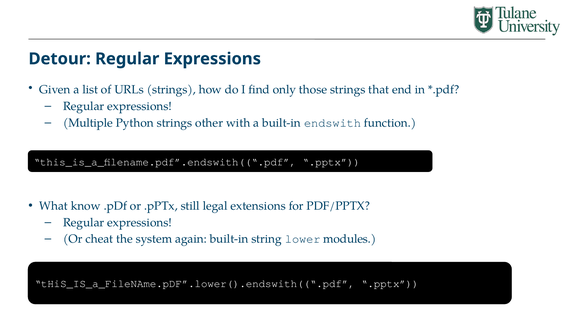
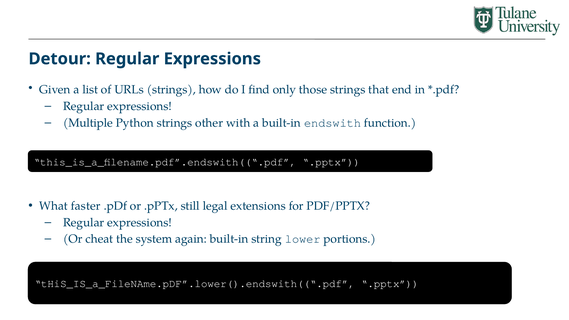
know: know -> faster (86, 206)
modules: modules -> portions (350, 239)
